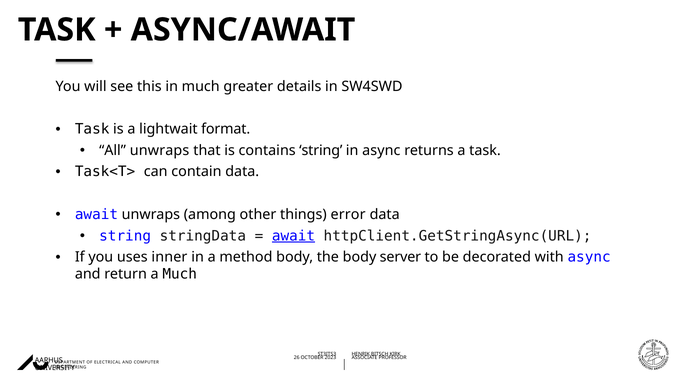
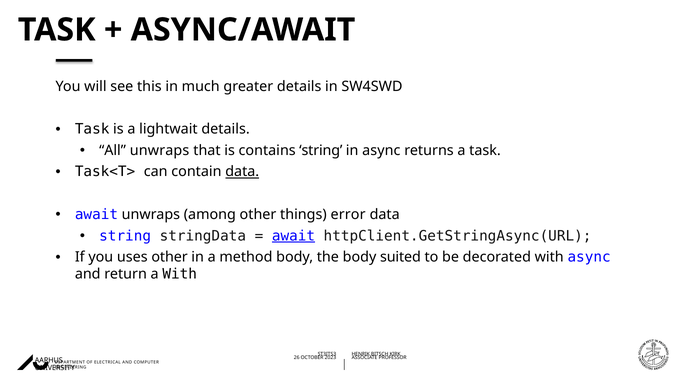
lightwait format: format -> details (226, 129)
data underline: none -> present (242, 172)
uses inner: inner -> other (170, 257)
server: server -> suited (400, 257)
a Much: Much -> With (180, 274)
